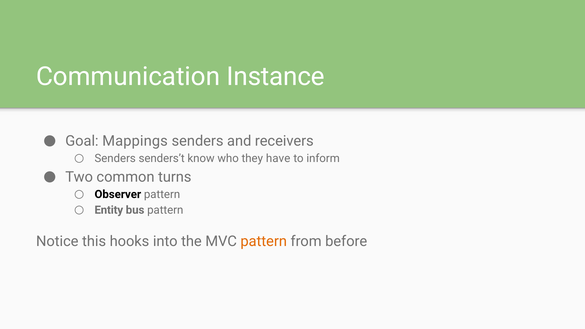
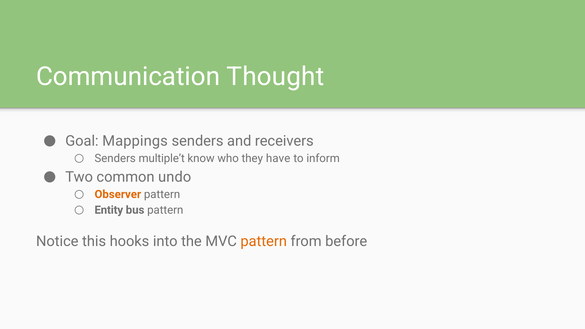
Instance: Instance -> Thought (275, 77)
senders’t: senders’t -> multiple’t (162, 158)
turns: turns -> undo (175, 177)
Observer colour: black -> orange (118, 194)
